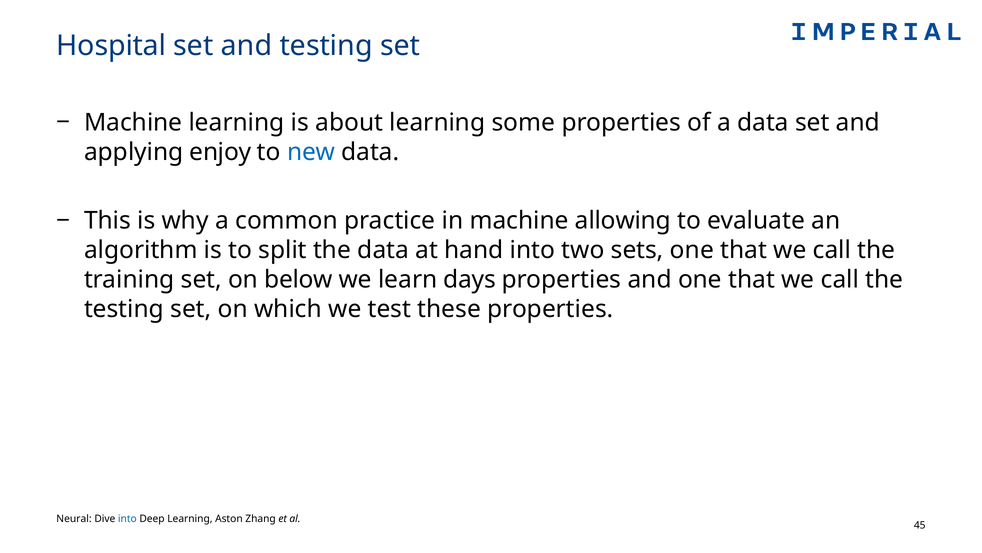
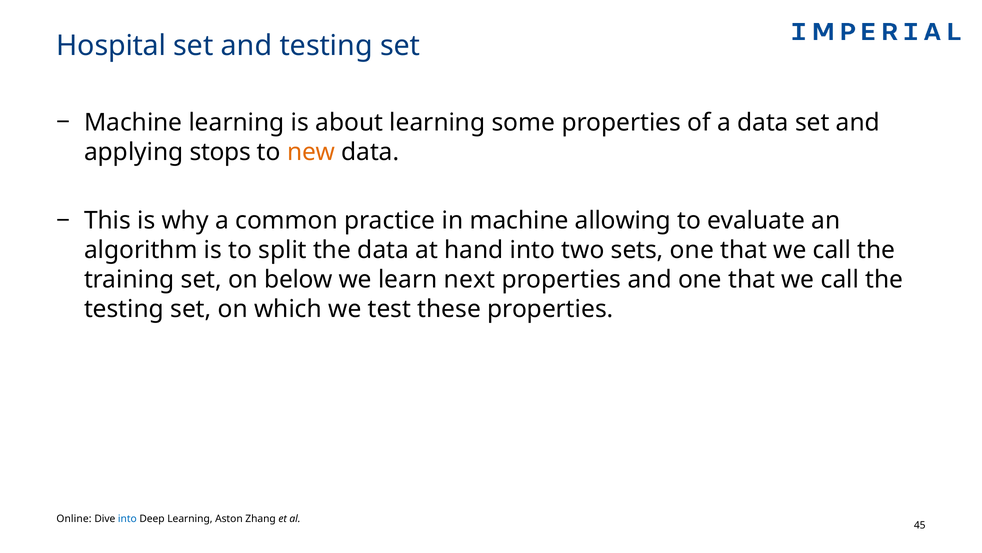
enjoy: enjoy -> stops (220, 152)
new colour: blue -> orange (311, 152)
days: days -> next (470, 279)
Neural: Neural -> Online (74, 518)
